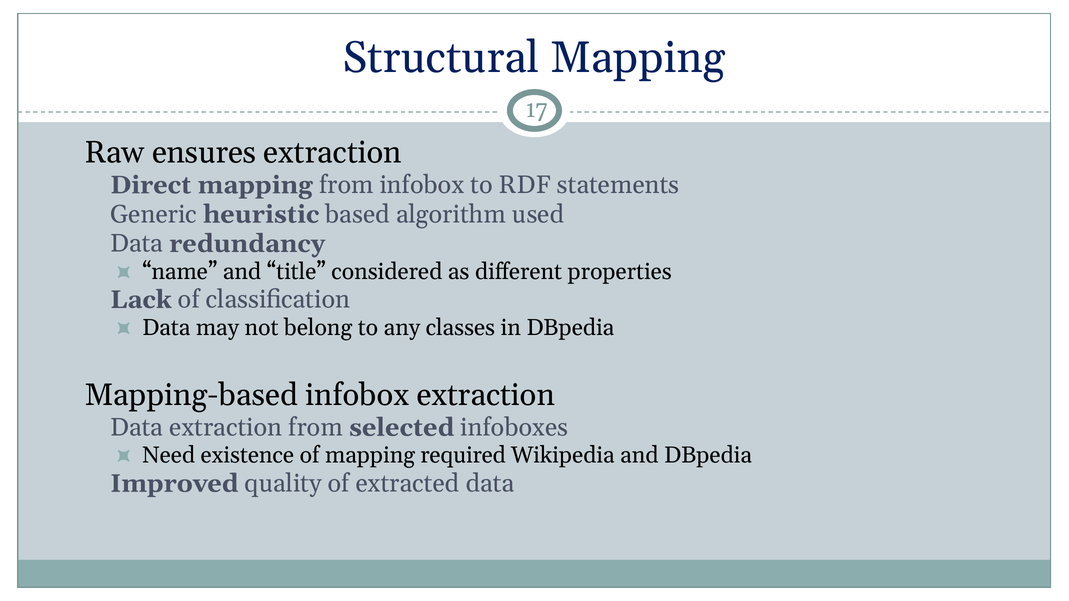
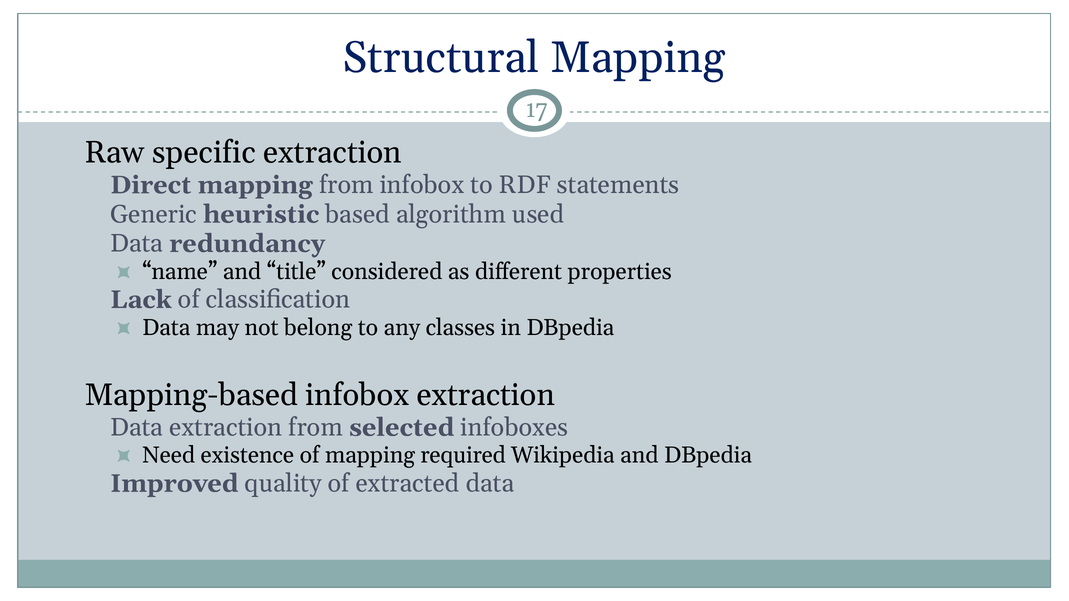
ensures: ensures -> specific (204, 153)
